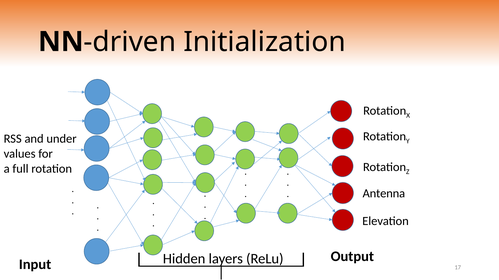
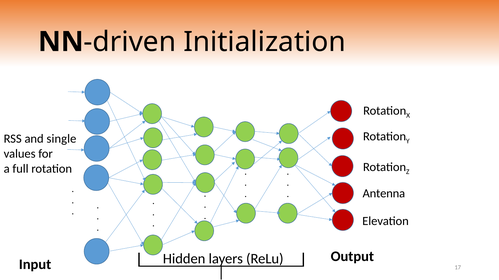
under: under -> single (61, 139)
